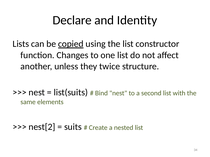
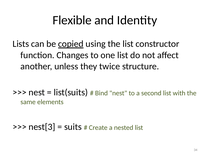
Declare: Declare -> Flexible (72, 20)
nest[2: nest[2 -> nest[3 (42, 127)
